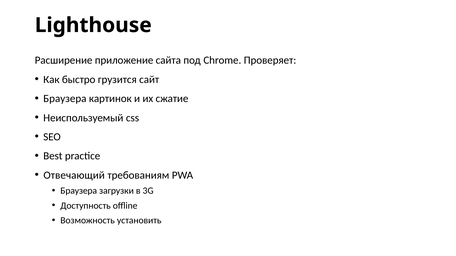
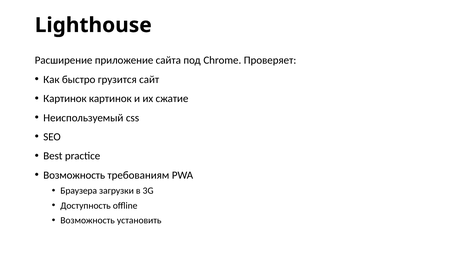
Браузера: Браузера -> Картинок (65, 99)
Отвечающий: Отвечающий -> Возможность (74, 175)
